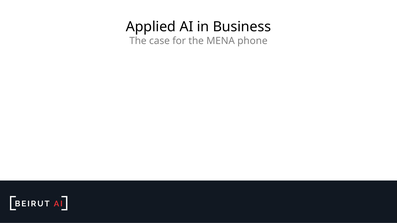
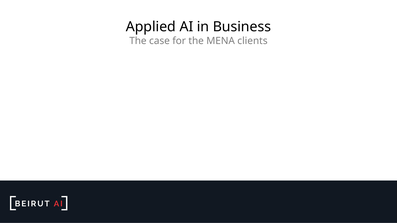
phone: phone -> clients (252, 41)
